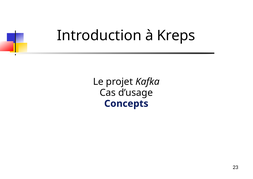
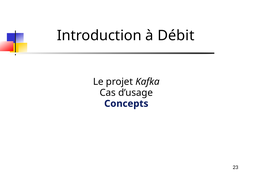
Kreps: Kreps -> Débit (176, 36)
